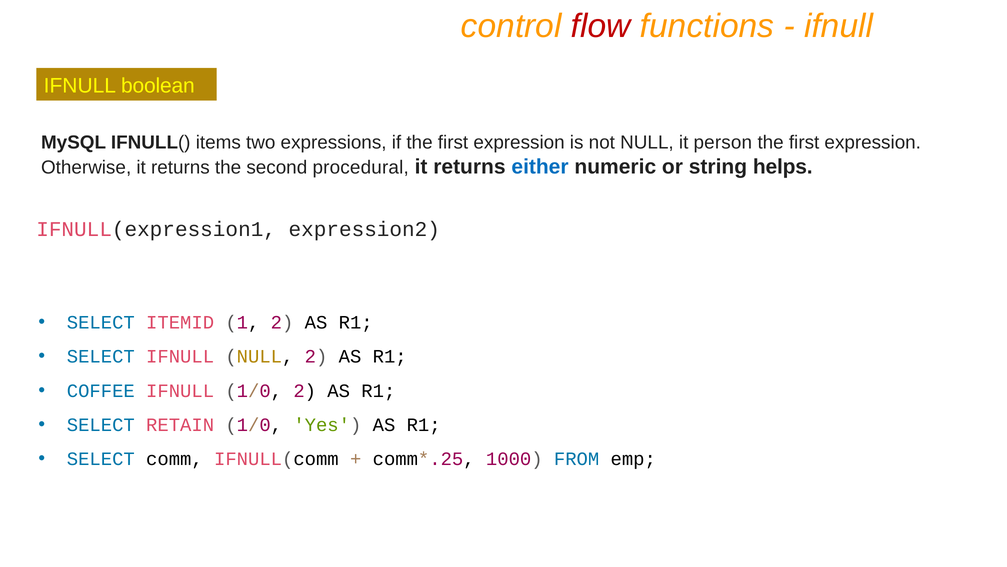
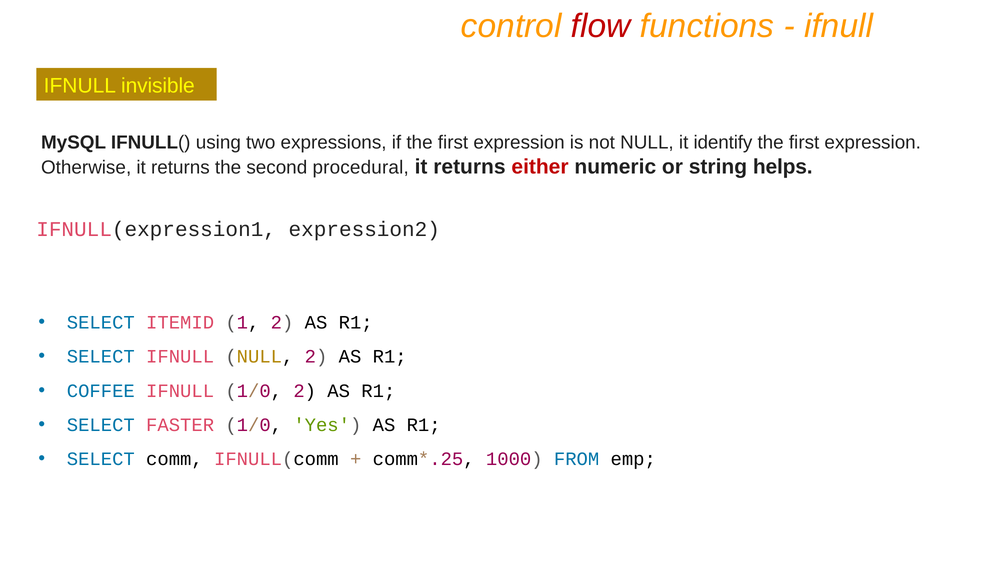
boolean: boolean -> invisible (158, 86)
items: items -> using (218, 143)
person: person -> identify (723, 143)
either colour: blue -> red (540, 167)
RETAIN: RETAIN -> FASTER (180, 424)
